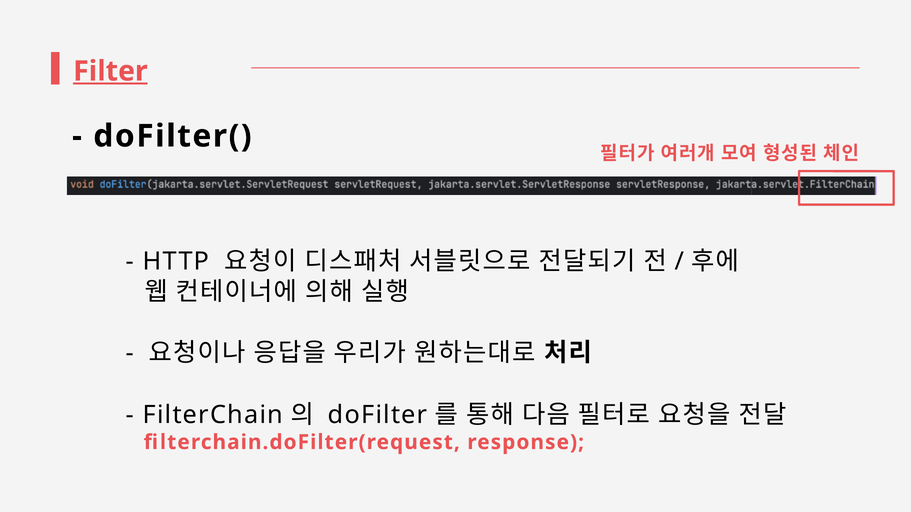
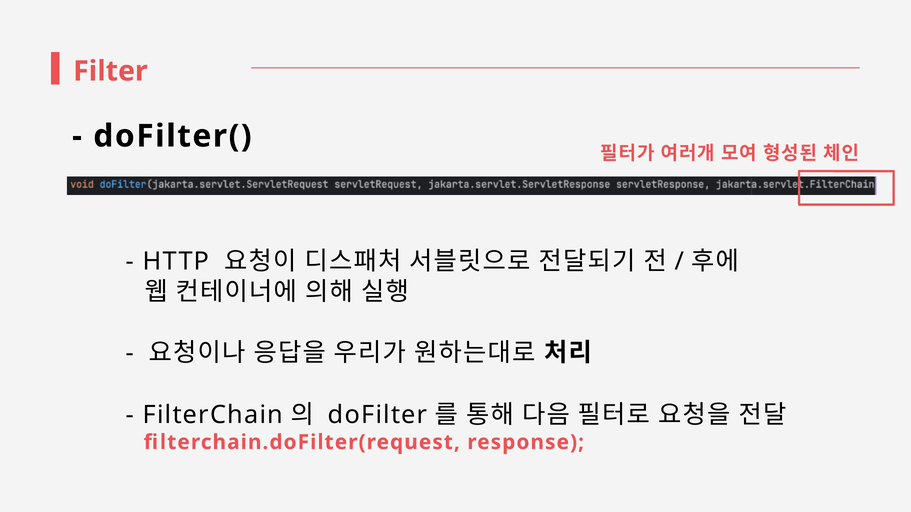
Filter underline: present -> none (110, 71)
